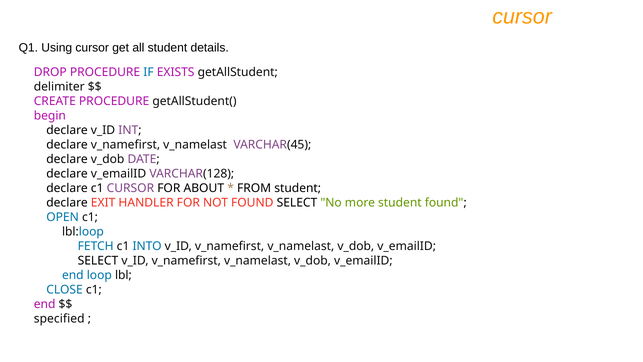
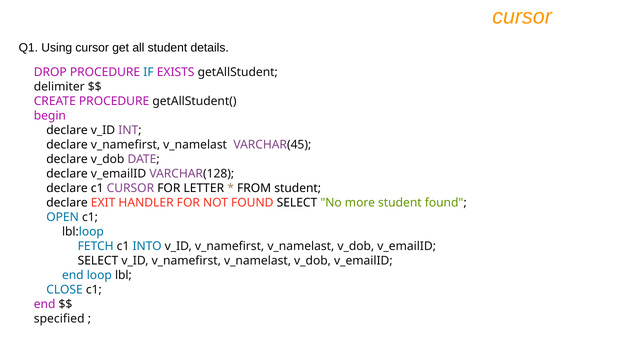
ABOUT: ABOUT -> LETTER (204, 188)
